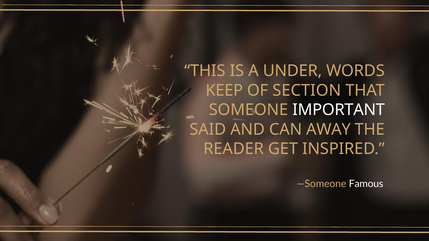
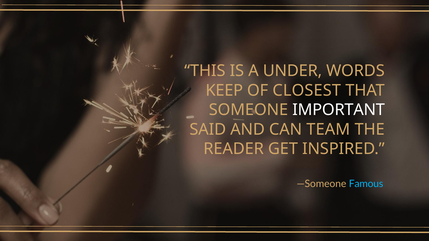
SECTION: SECTION -> CLOSEST (307, 91)
AWAY: AWAY -> TEAM (328, 130)
Famous colour: white -> light blue (366, 184)
